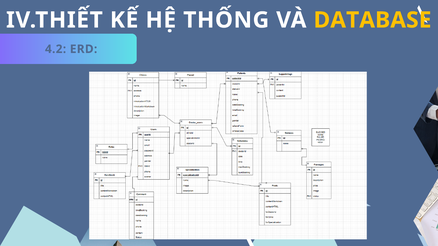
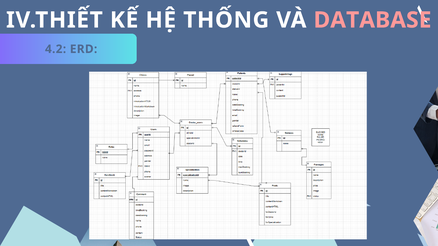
DATABASE colour: yellow -> pink (373, 20)
